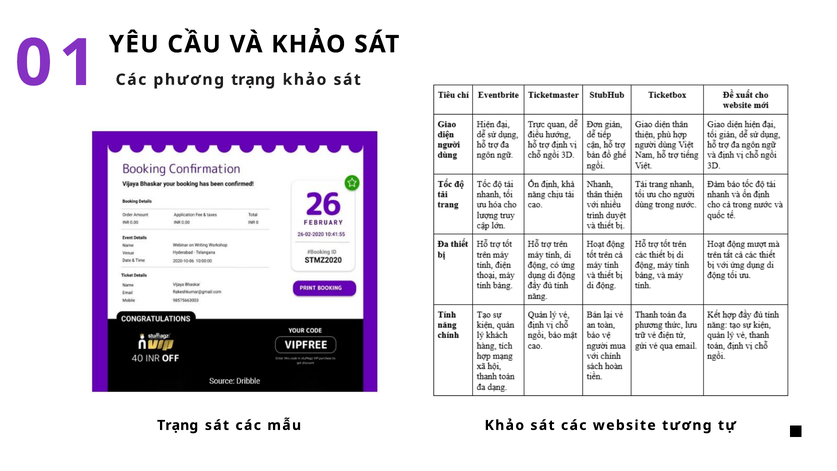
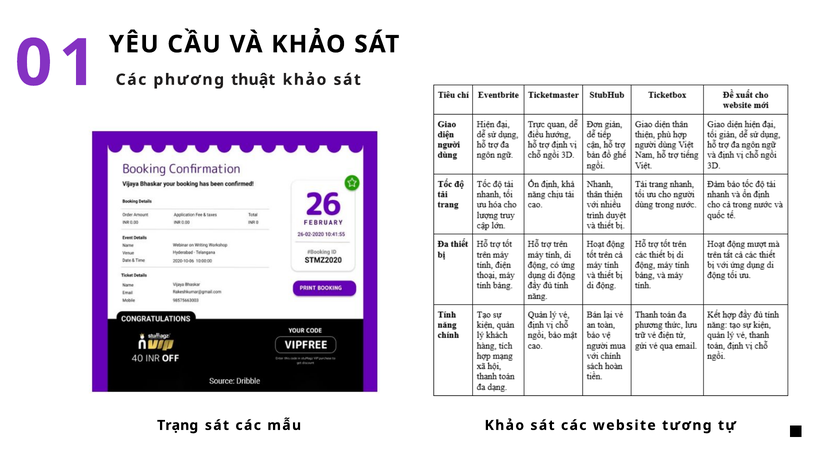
phương trạng: trạng -> thuật (253, 80)
